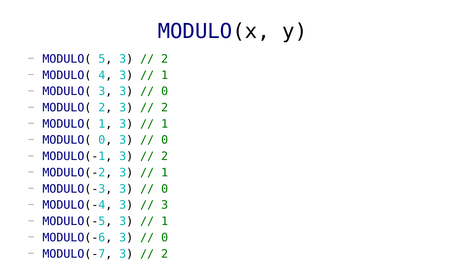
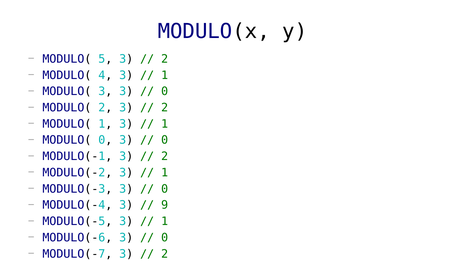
3: 3 -> 9 (165, 206)
